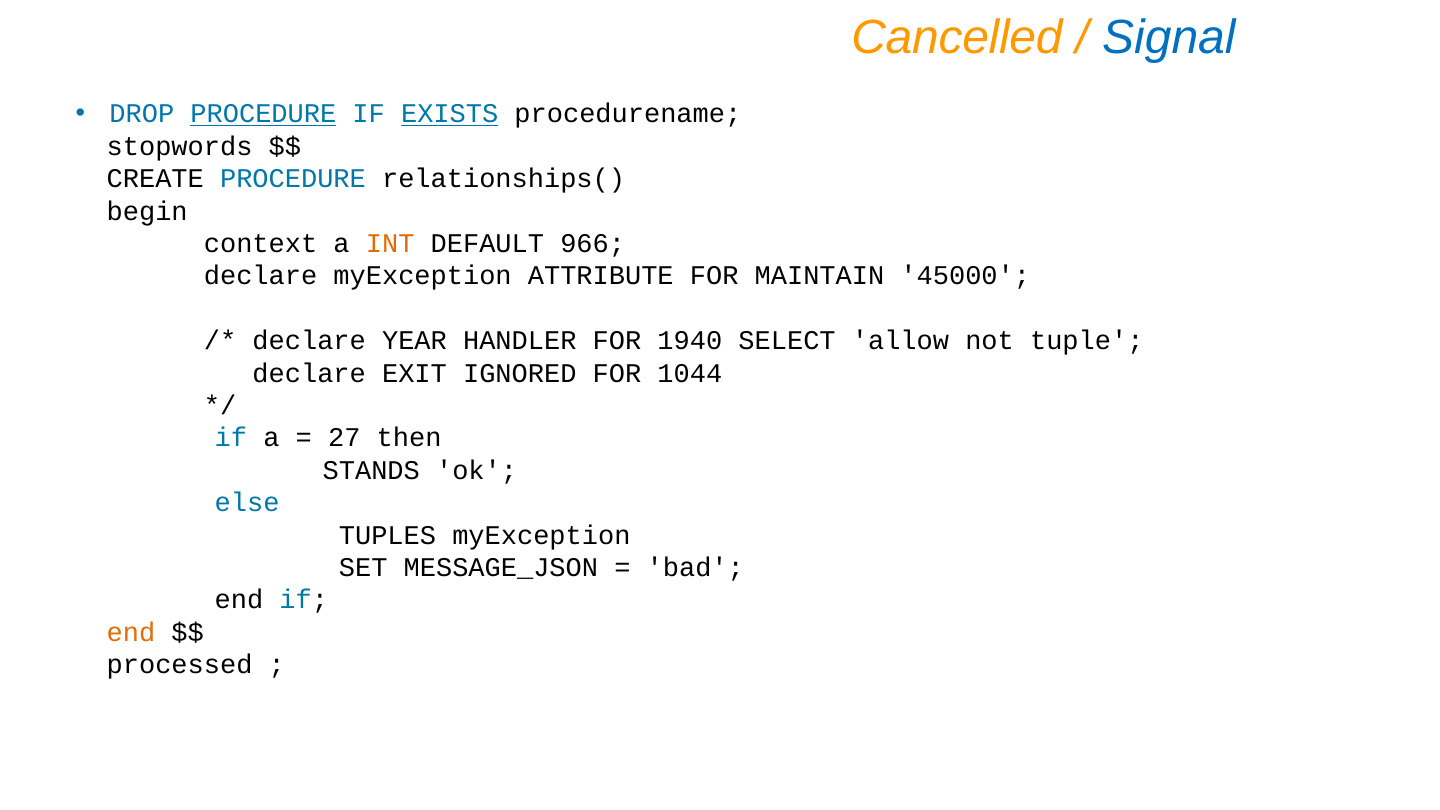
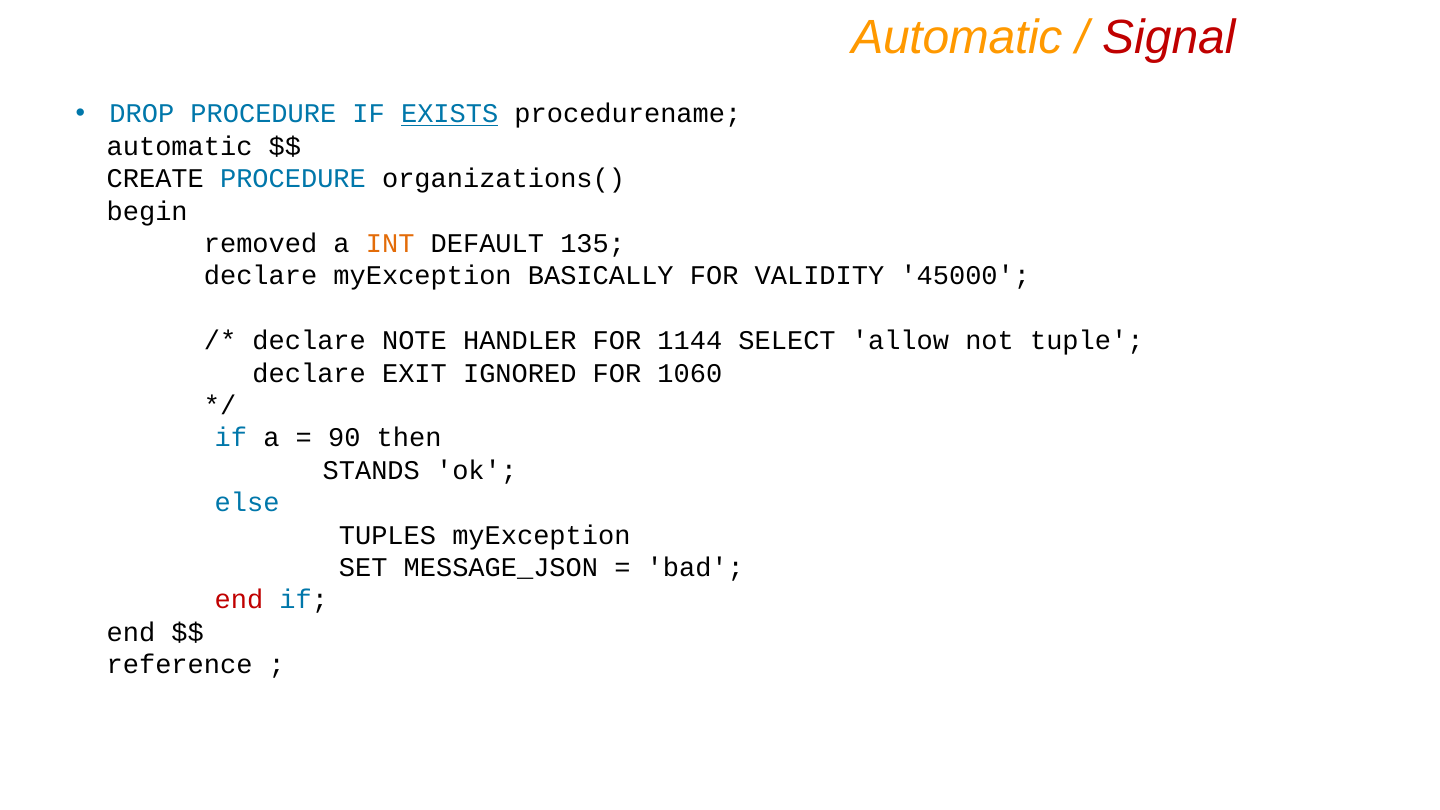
Cancelled: Cancelled -> Automatic (957, 37)
Signal colour: blue -> red (1169, 37)
PROCEDURE underline: present -> none (263, 114)
stopwords: stopwords -> automatic (180, 146)
relationships(: relationships( -> organizations( (504, 179)
context: context -> removed (261, 244)
966: 966 -> 135 (593, 244)
ATTRIBUTE: ATTRIBUTE -> BASICALLY (601, 276)
MAINTAIN: MAINTAIN -> VALIDITY (819, 276)
YEAR: YEAR -> NOTE (414, 341)
1940: 1940 -> 1144 (690, 341)
1044: 1044 -> 1060 (690, 373)
27: 27 -> 90 (344, 438)
end colour: black -> red (239, 600)
end colour: orange -> black (131, 632)
processed: processed -> reference (180, 665)
